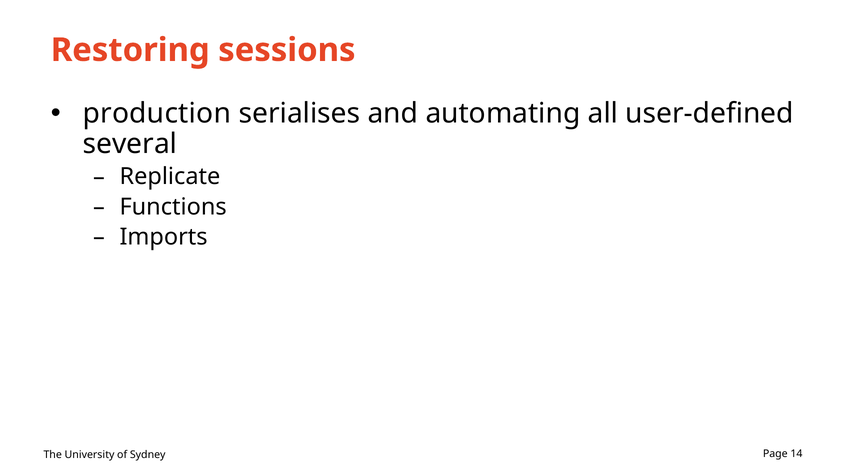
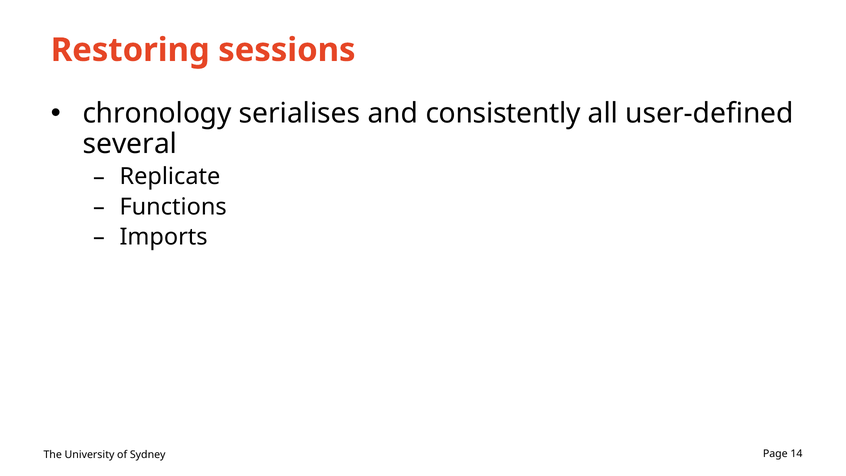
production: production -> chronology (157, 114)
automating: automating -> consistently (503, 114)
